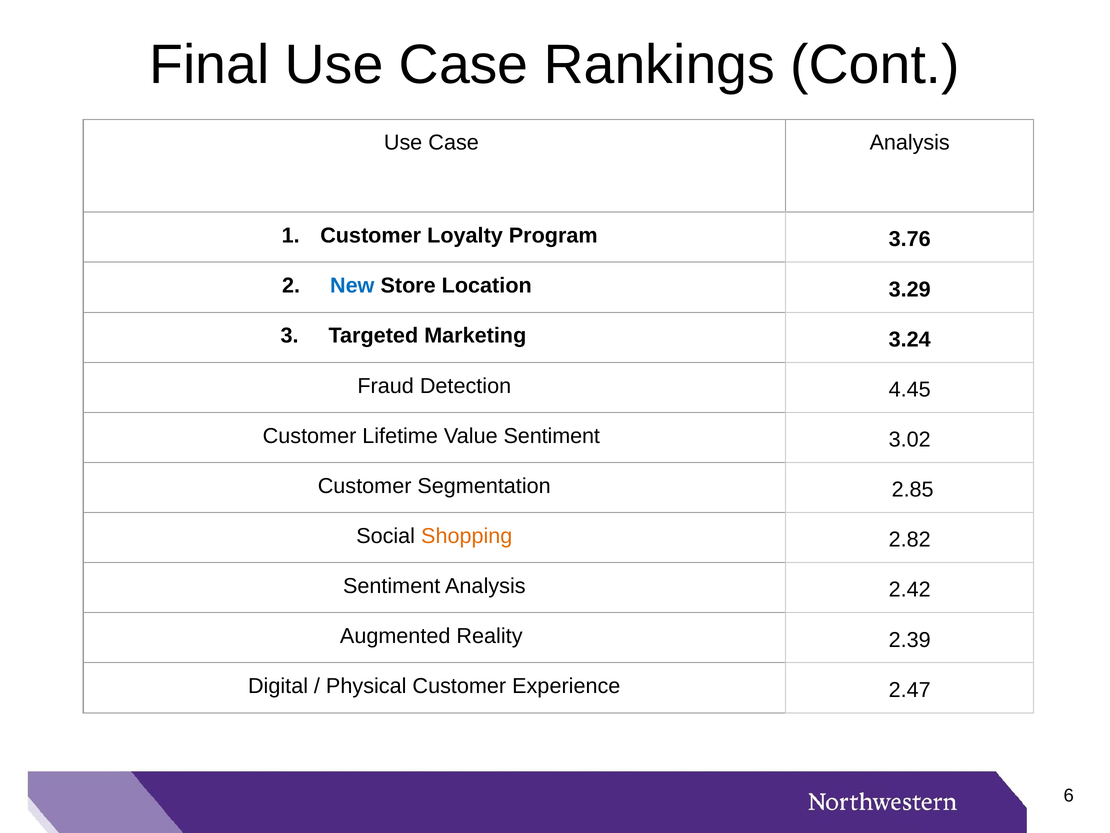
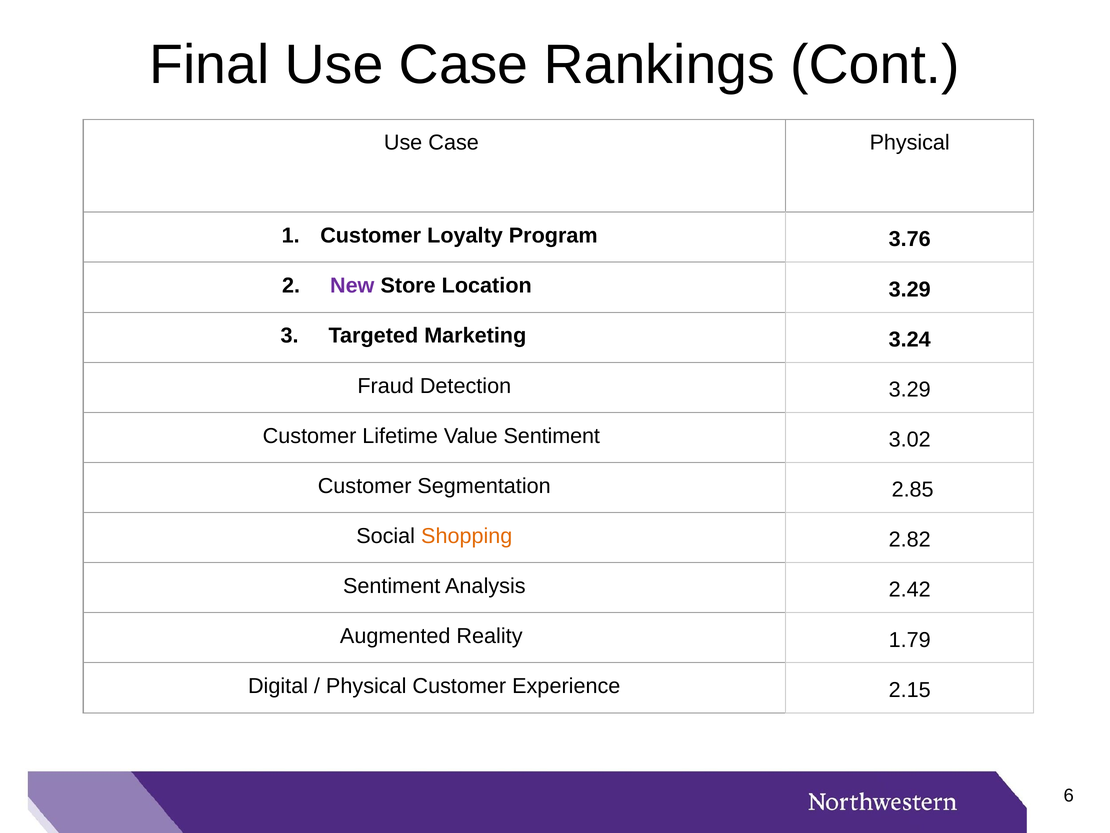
Case Analysis: Analysis -> Physical (910, 143)
New colour: blue -> purple (352, 286)
Detection 4.45: 4.45 -> 3.29 (910, 389)
2.39: 2.39 -> 1.79 (910, 640)
2.47: 2.47 -> 2.15 (910, 690)
